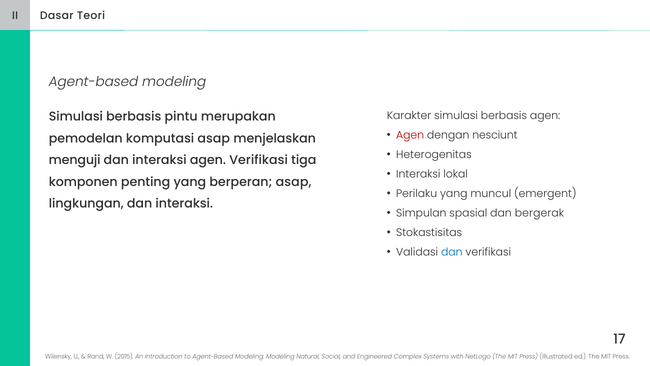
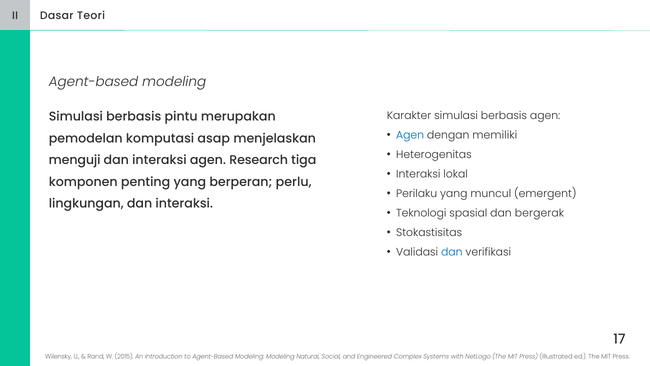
Agen colour: red -> blue (410, 135)
nesciunt: nesciunt -> memiliki (495, 135)
agen Verifikasi: Verifikasi -> Research (259, 160)
berperan asap: asap -> perlu (294, 182)
Simpulan: Simpulan -> Teknologi (421, 213)
